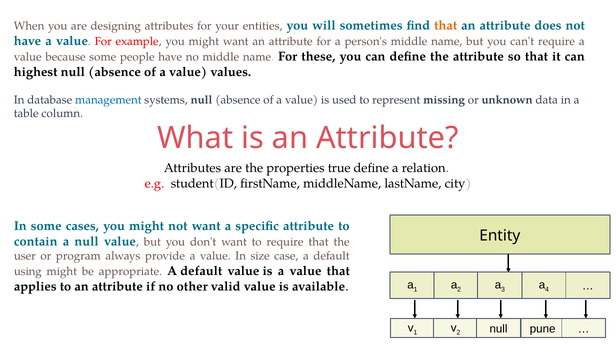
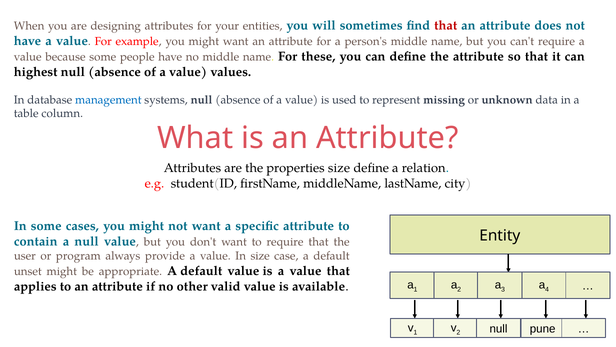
that colour: orange -> red (446, 26)
properties true: true -> size (339, 168)
using: using -> unset (28, 271)
